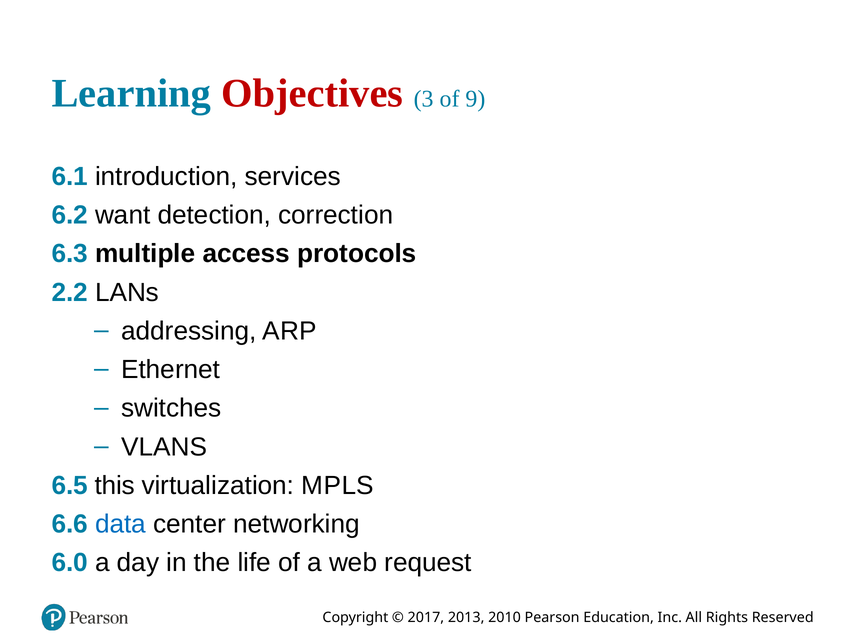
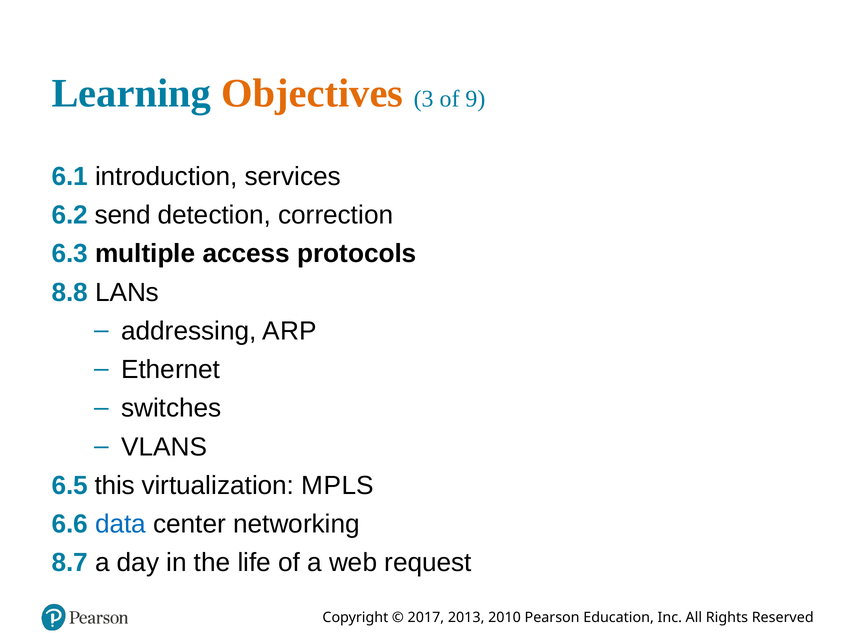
Objectives colour: red -> orange (312, 93)
want: want -> send (123, 215)
2.2: 2.2 -> 8.8 (70, 292)
6.0: 6.0 -> 8.7 (70, 563)
